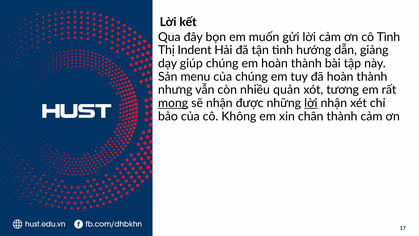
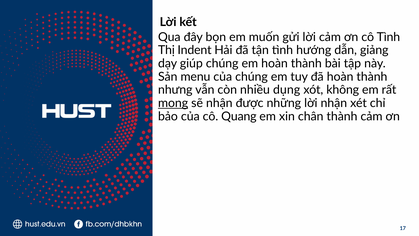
quản: quản -> dụng (287, 90)
tương: tương -> không (343, 90)
lời underline: present -> none (311, 103)
Không: Không -> Quang (239, 116)
